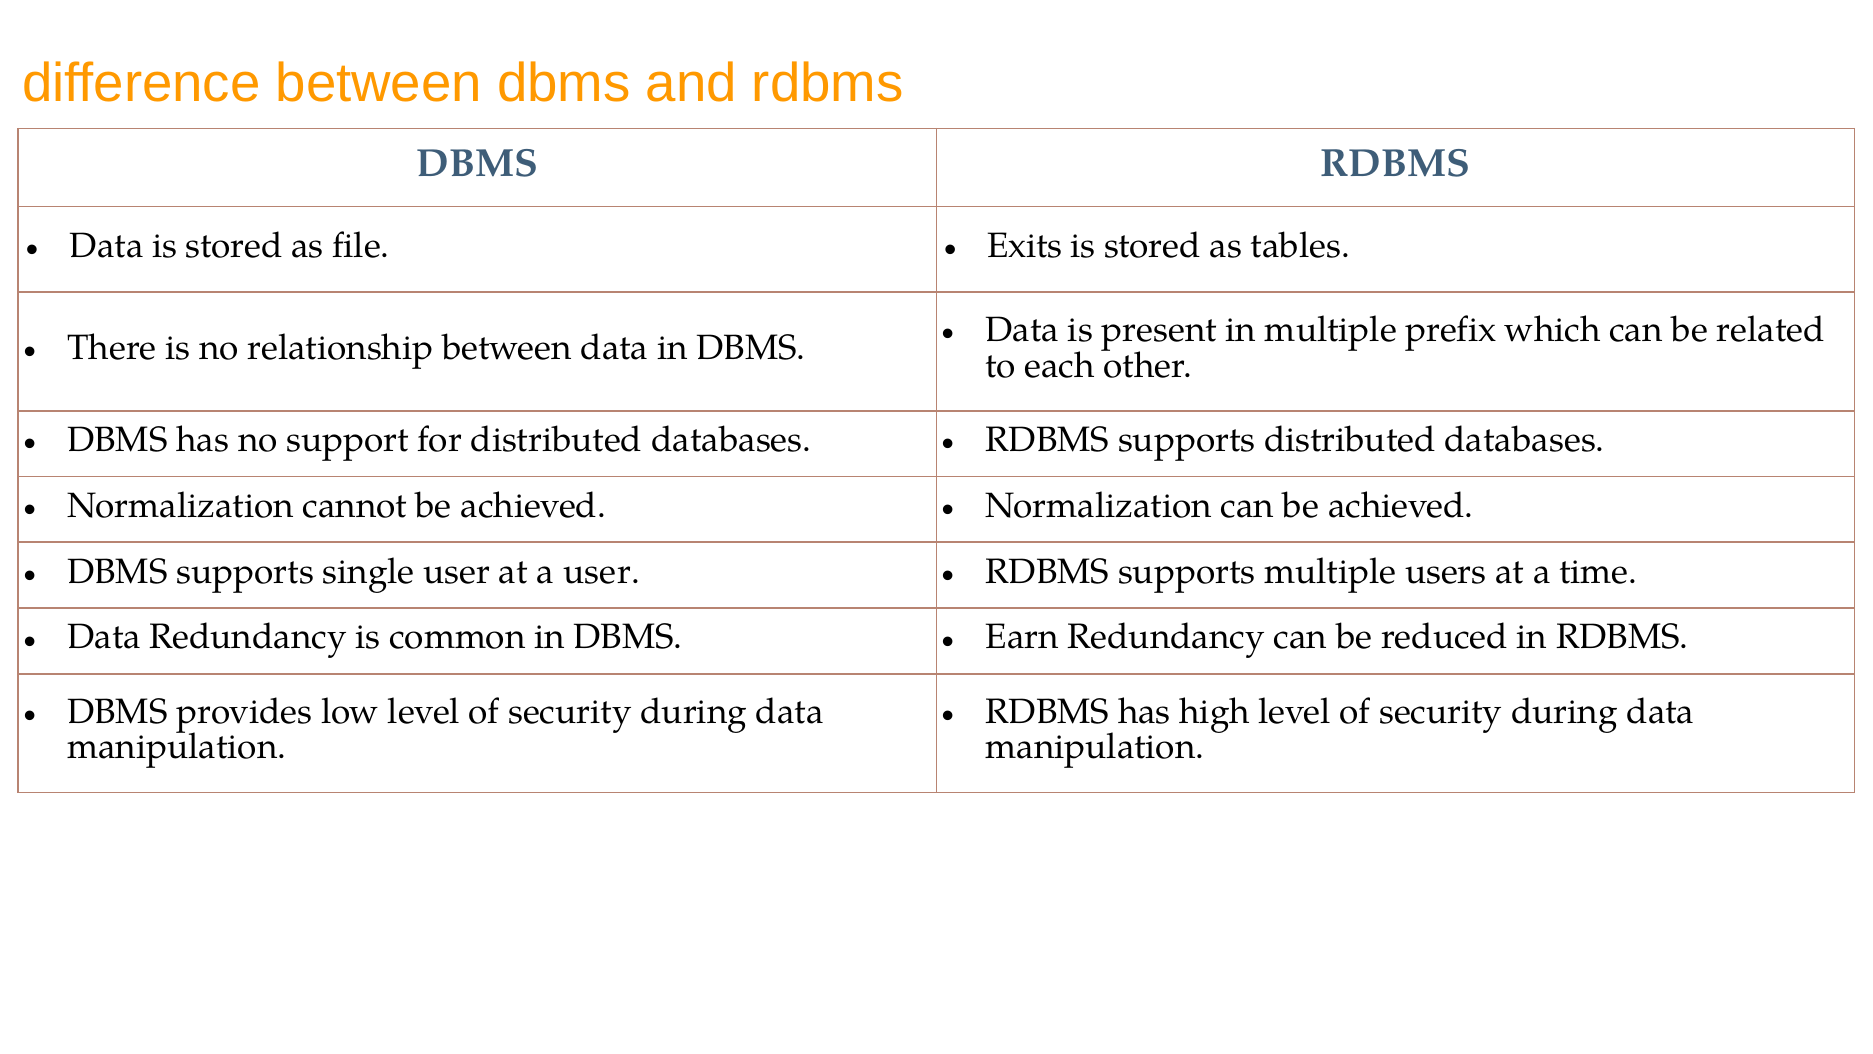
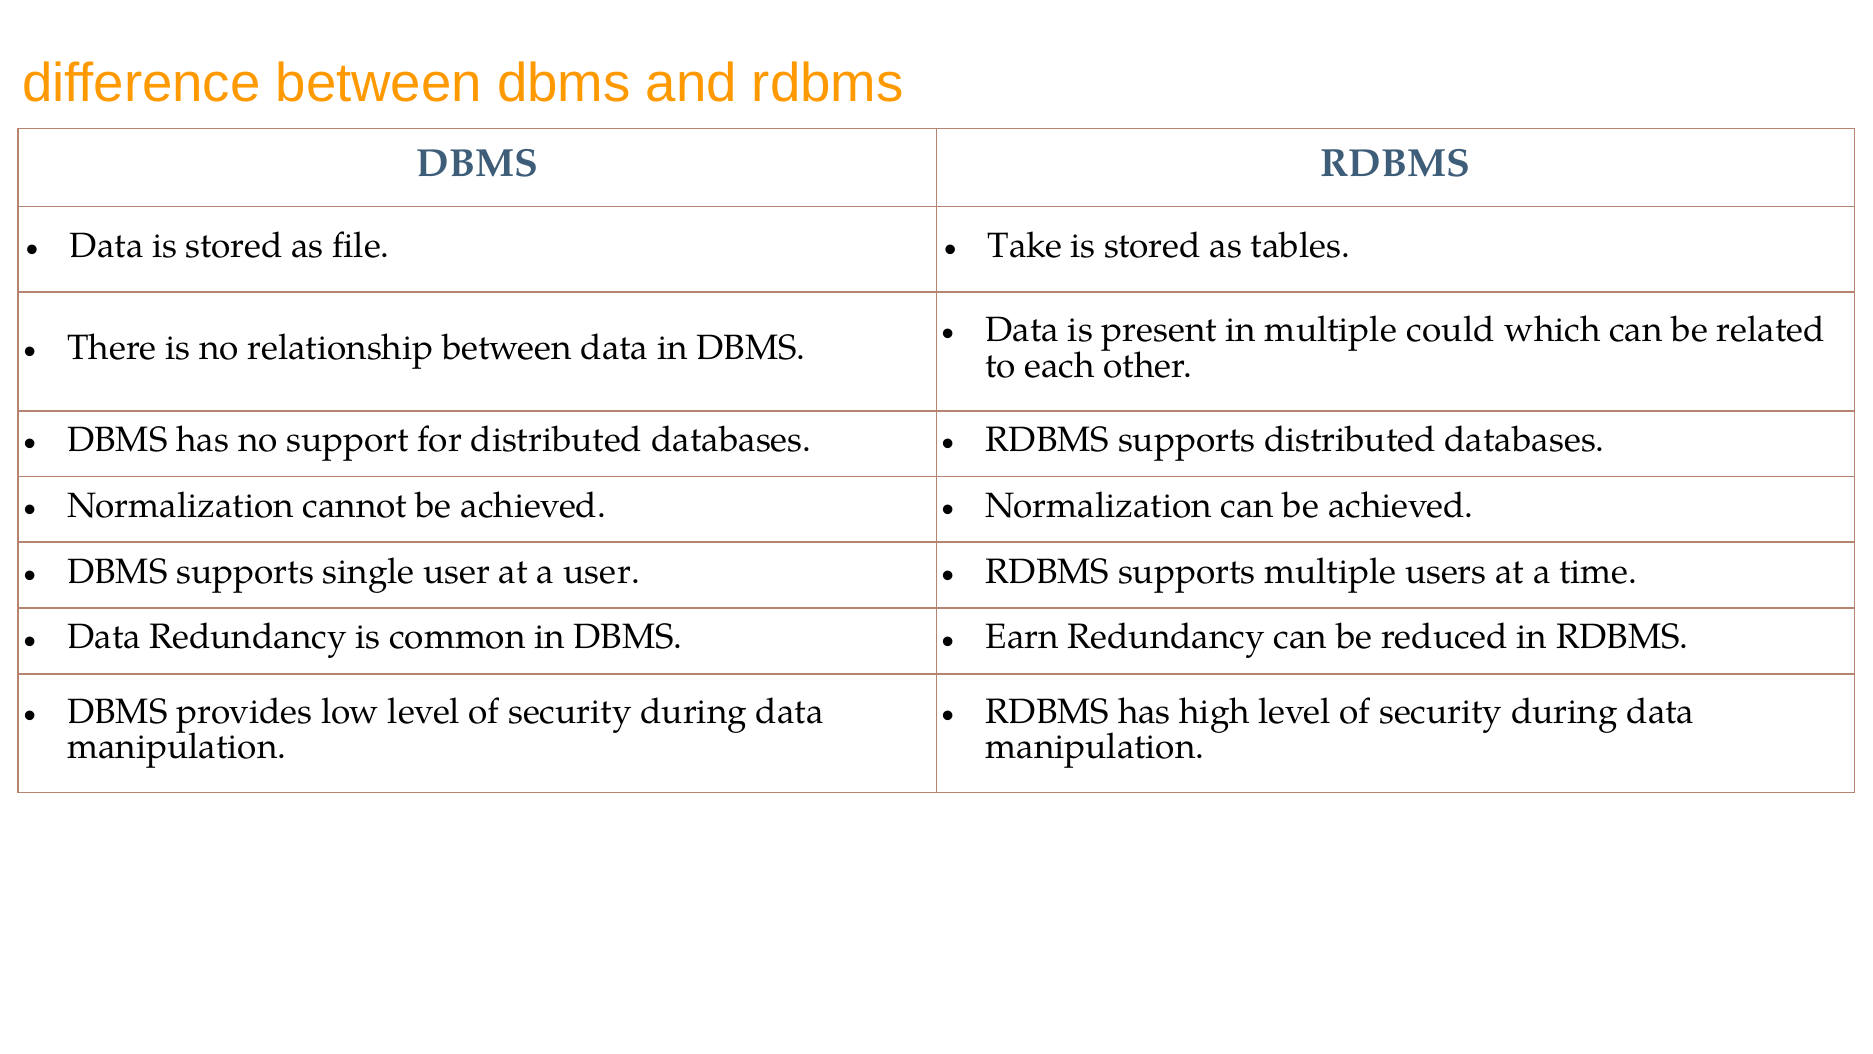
Exits: Exits -> Take (1025, 245)
prefix: prefix -> could (1451, 330)
